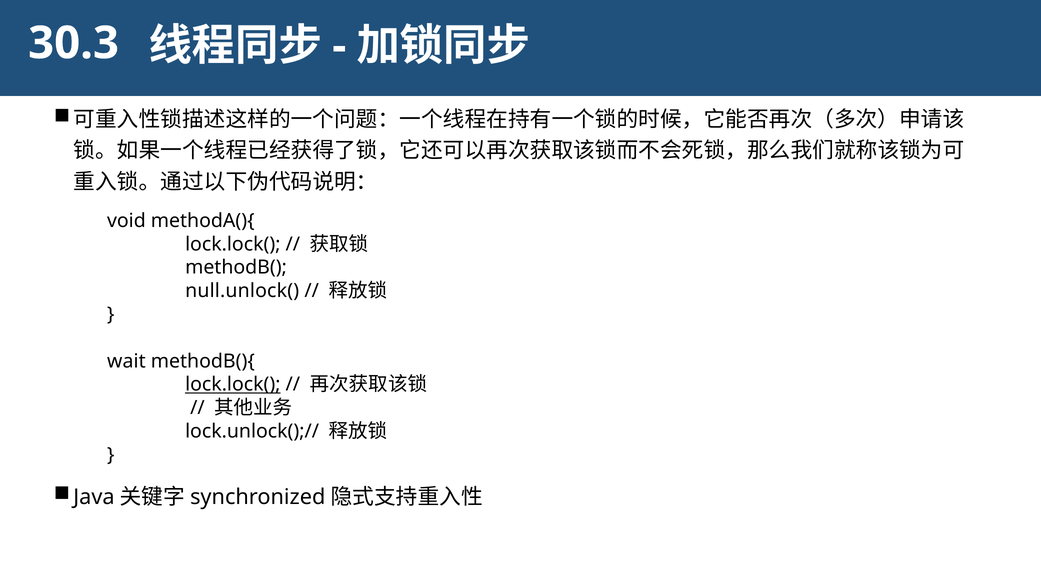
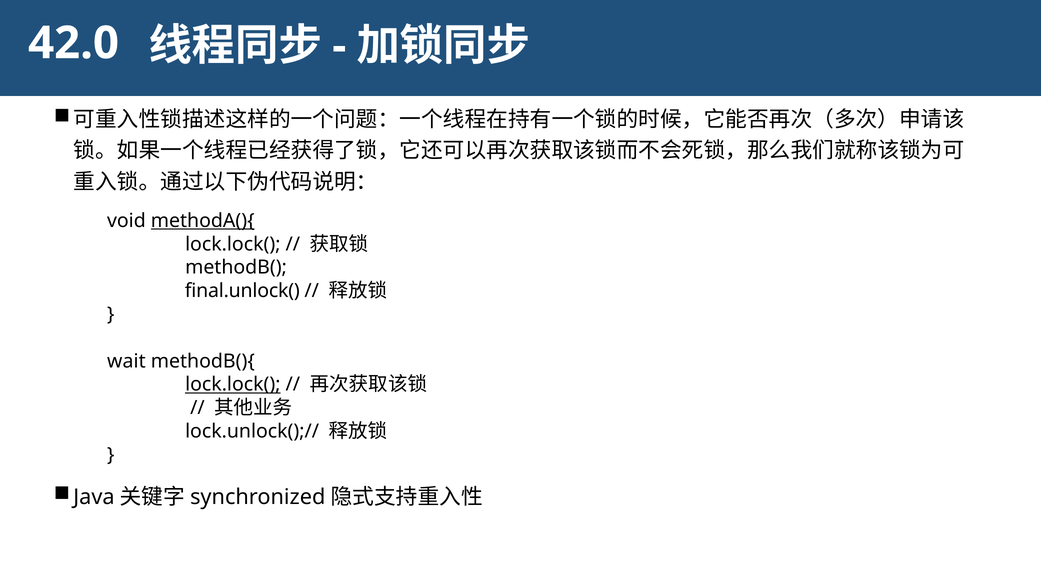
30.3: 30.3 -> 42.0 (74, 43)
methodA(){ underline: none -> present (203, 221)
null.unlock(: null.unlock( -> final.unlock( (242, 291)
